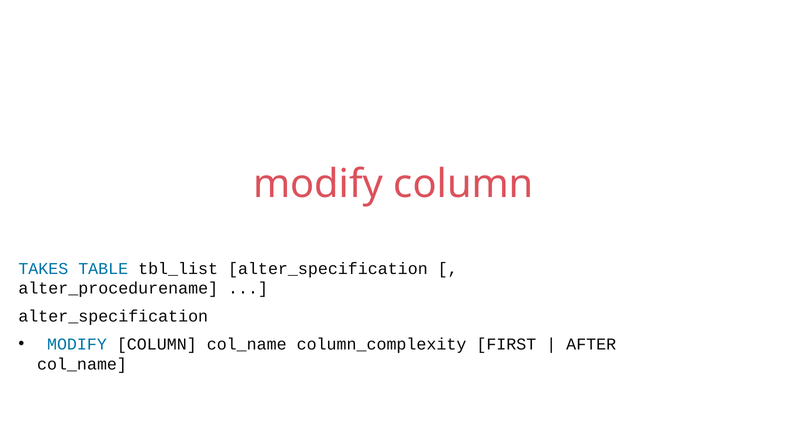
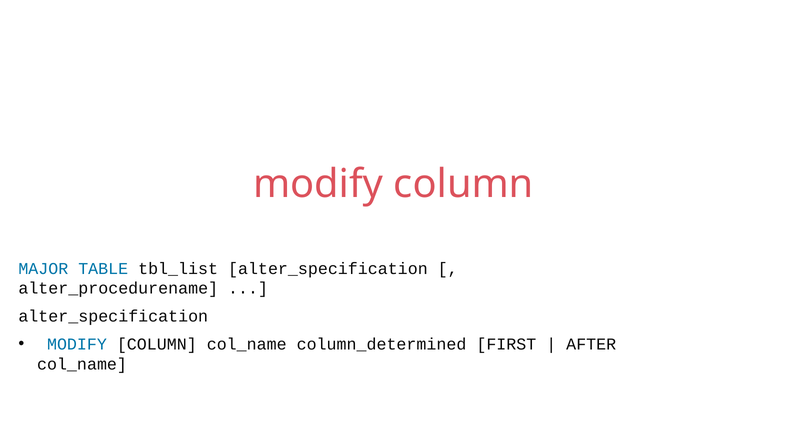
TAKES: TAKES -> MAJOR (43, 269)
column_complexity: column_complexity -> column_determined (382, 344)
